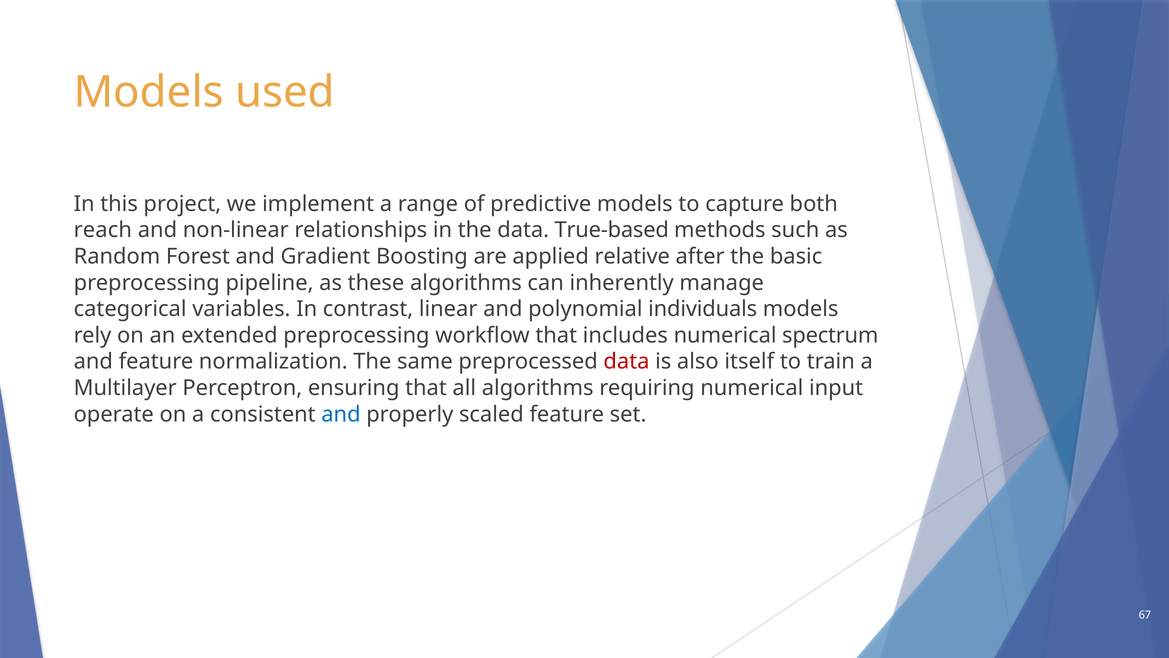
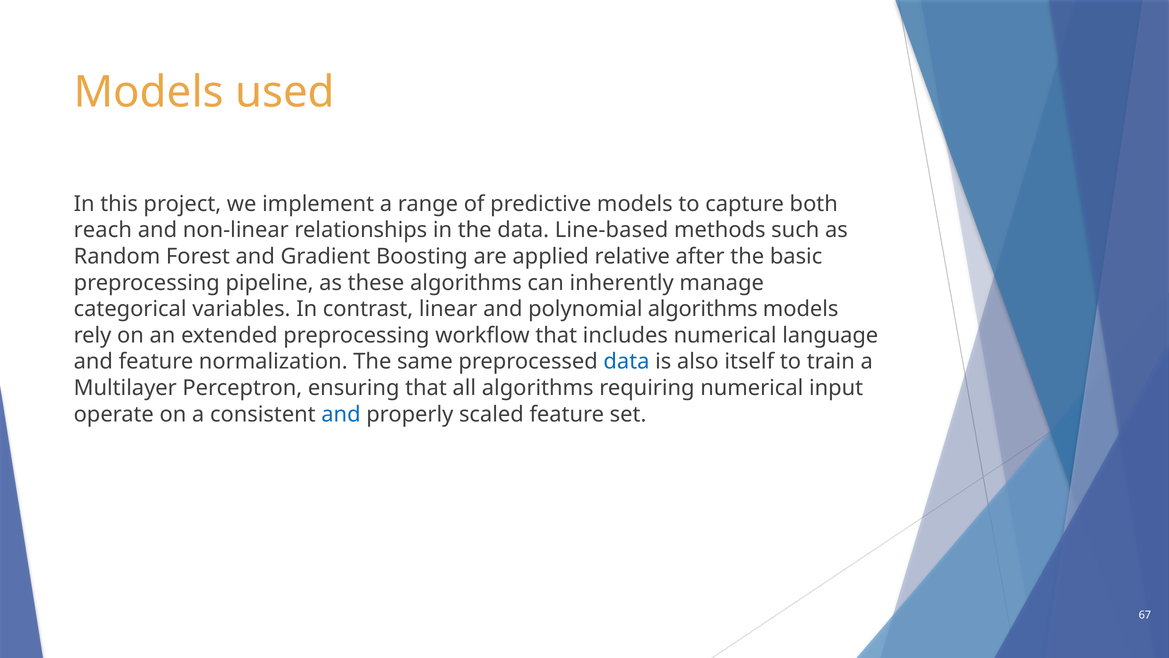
True-based: True-based -> Line-based (612, 230)
polynomial individuals: individuals -> algorithms (703, 309)
spectrum: spectrum -> language (830, 335)
data colour: red -> blue (626, 362)
